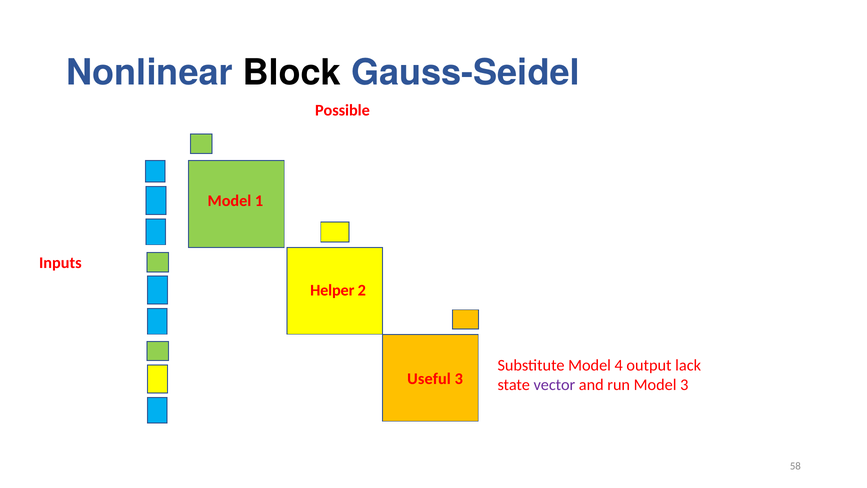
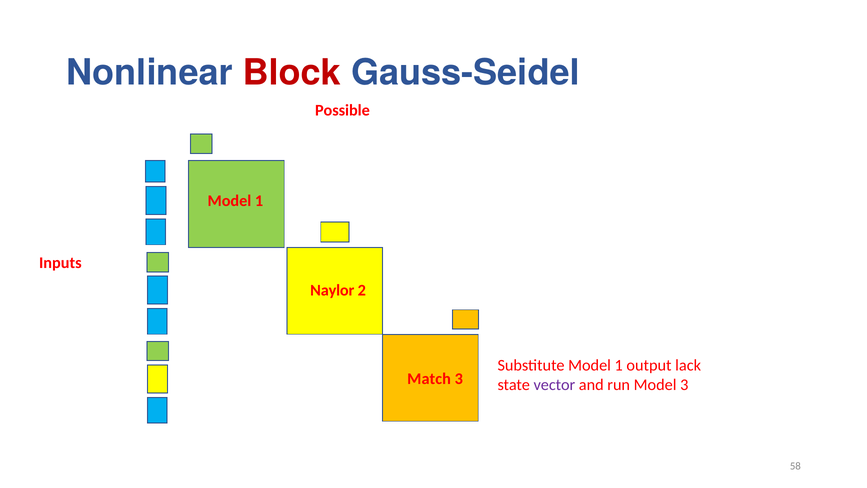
Block colour: black -> red (292, 73)
Helper: Helper -> Naylor (332, 290)
Substitute Model 4: 4 -> 1 (619, 365)
Useful: Useful -> Match (429, 379)
